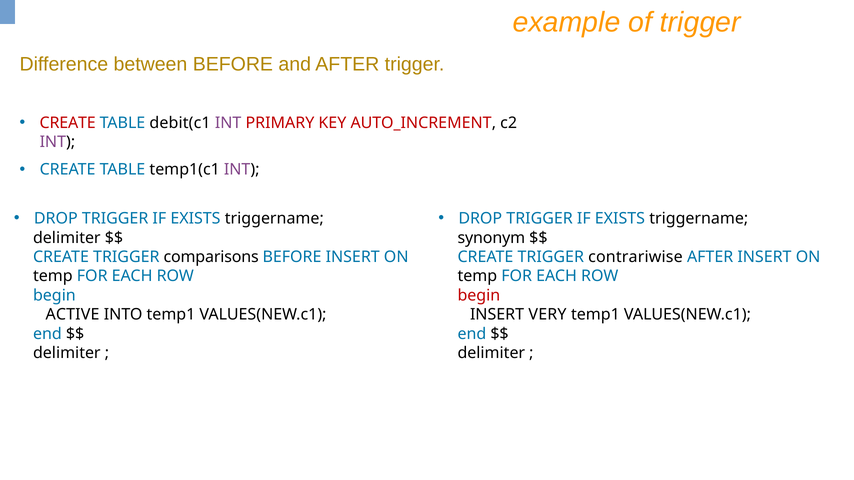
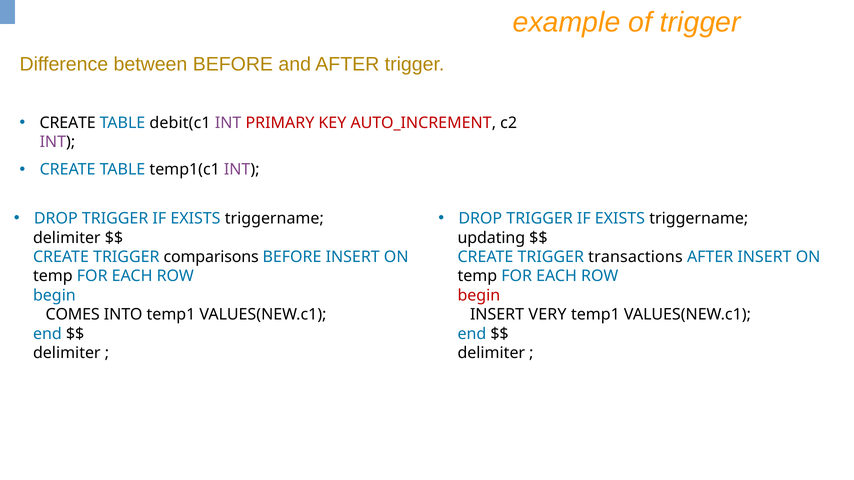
CREATE colour: red -> black (68, 123)
synonym: synonym -> updating (491, 238)
contrariwise: contrariwise -> transactions (635, 257)
ACTIVE: ACTIVE -> COMES (73, 315)
